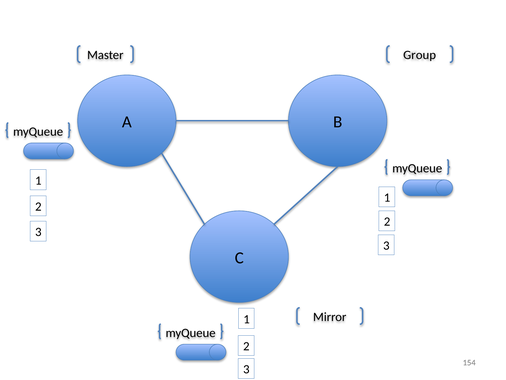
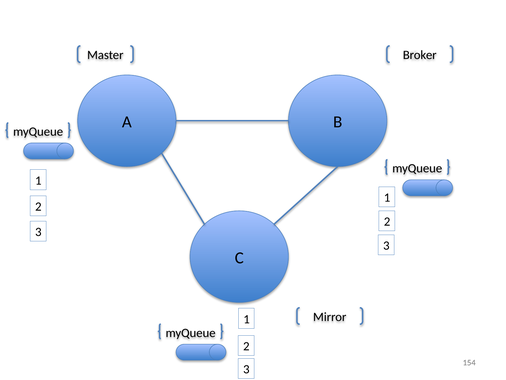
Group: Group -> Broker (420, 55)
